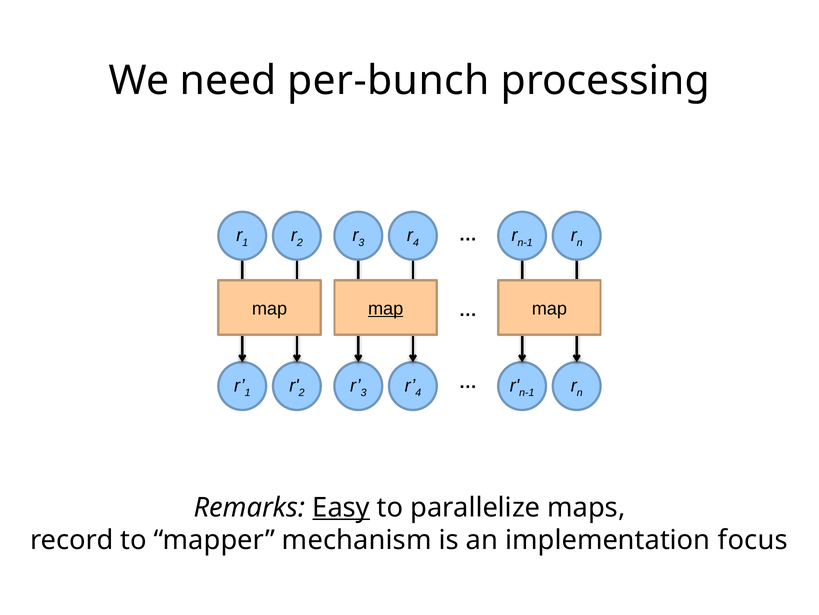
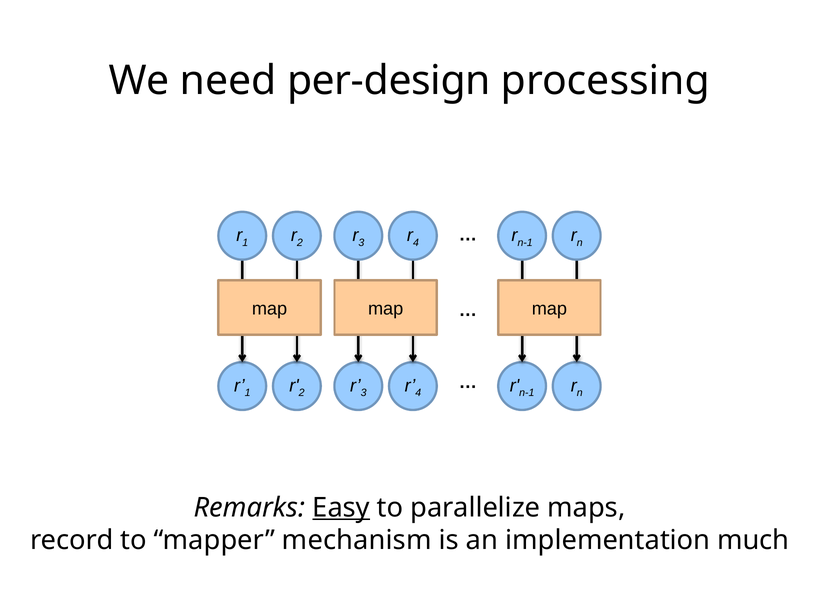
per-bunch: per-bunch -> per-design (389, 81)
map underline: present -> none (386, 308)
focus: focus -> much (753, 540)
